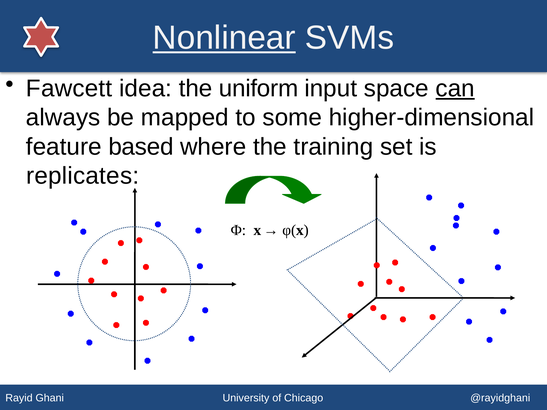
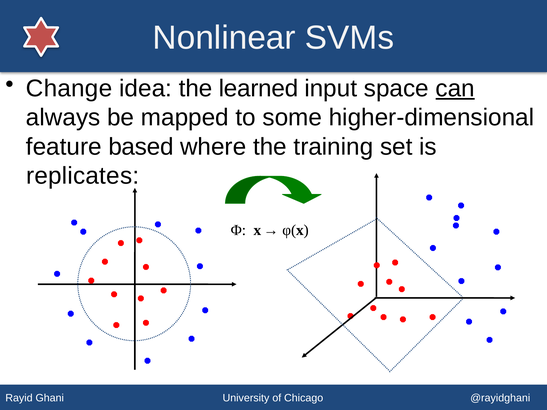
Nonlinear underline: present -> none (224, 38)
Fawcett: Fawcett -> Change (69, 88)
uniform: uniform -> learned (259, 88)
